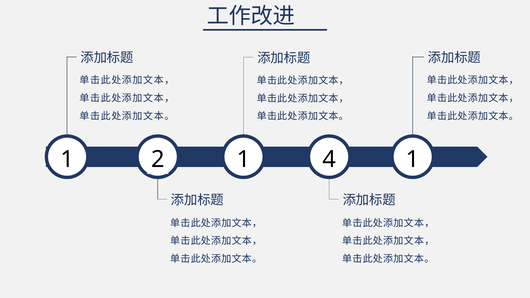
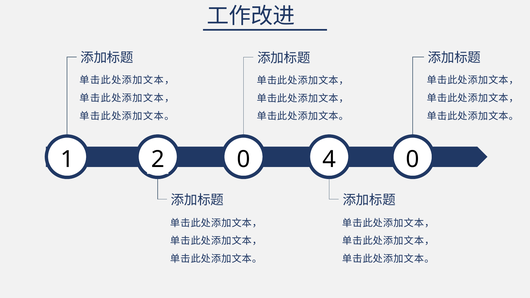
2 1: 1 -> 0 (244, 160)
4 1: 1 -> 0 (413, 160)
